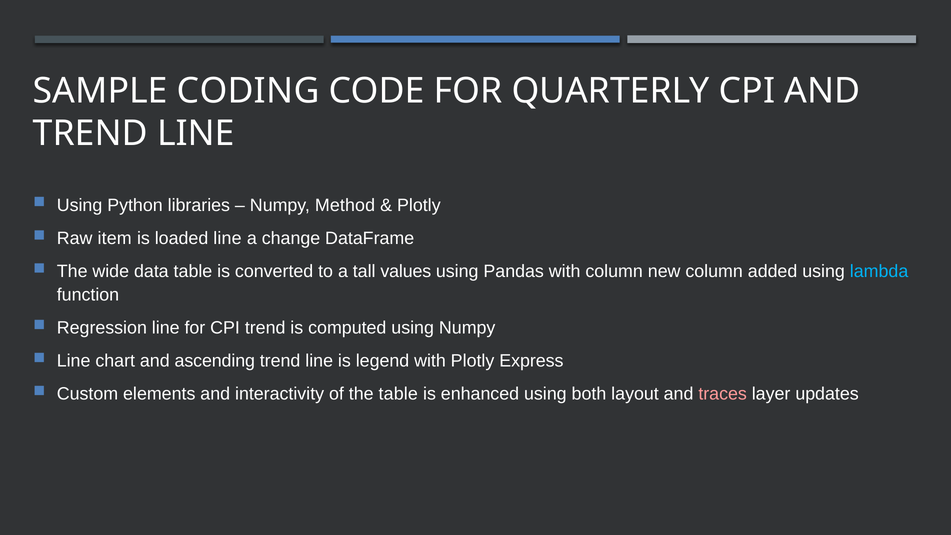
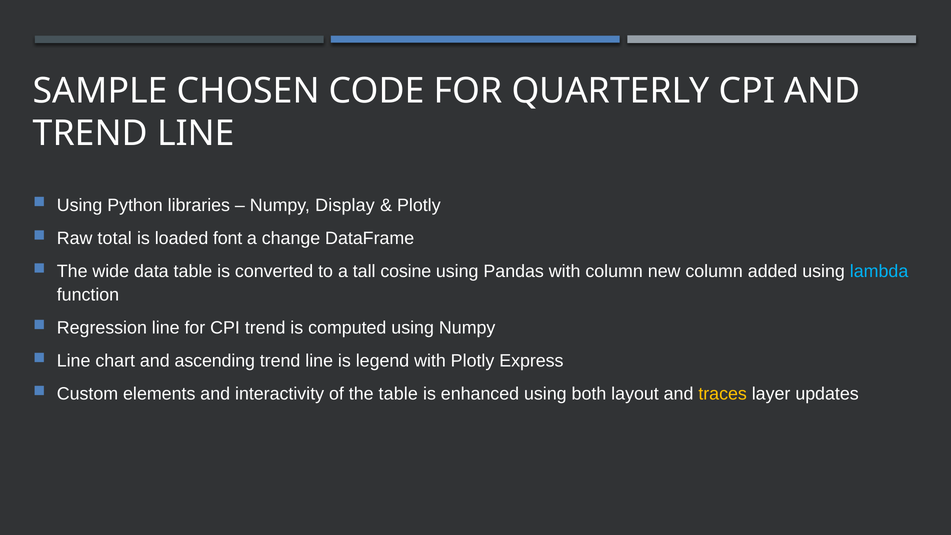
CODING: CODING -> CHOSEN (248, 91)
Method: Method -> Display (345, 205)
item: item -> total (115, 238)
loaded line: line -> font (228, 238)
values: values -> cosine (406, 271)
traces colour: pink -> yellow (723, 394)
